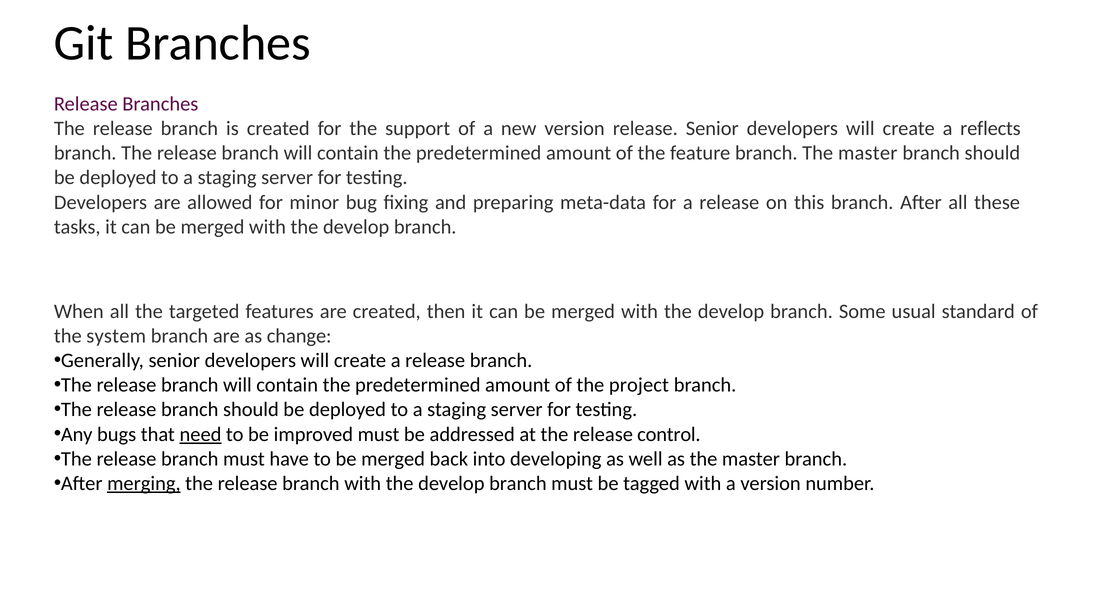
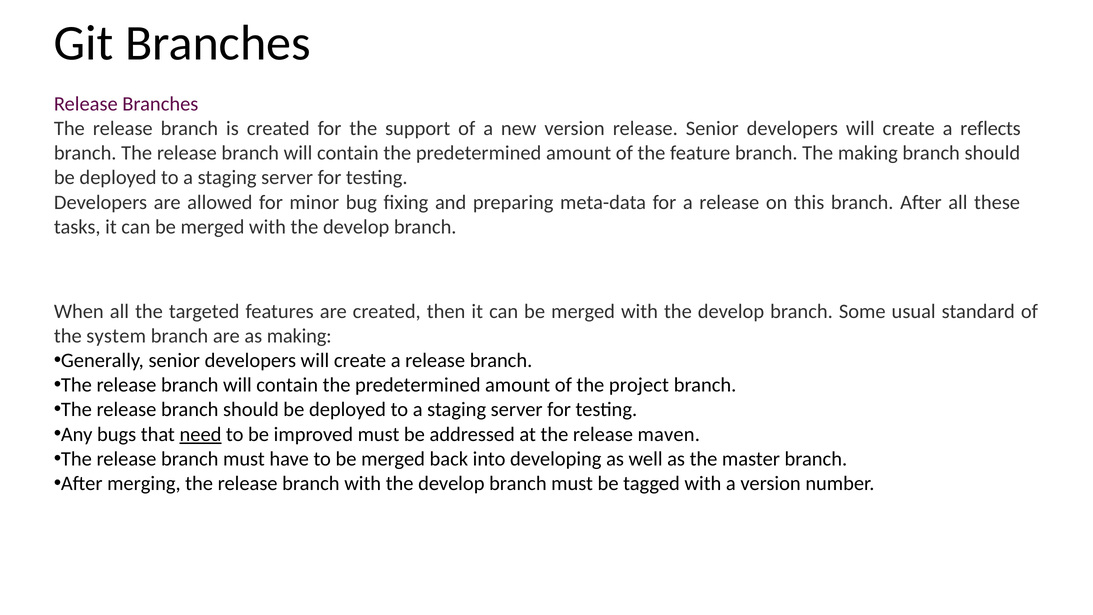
branch The master: master -> making (868, 153)
as change: change -> making (299, 336)
control: control -> maven (669, 434)
merging underline: present -> none (144, 483)
